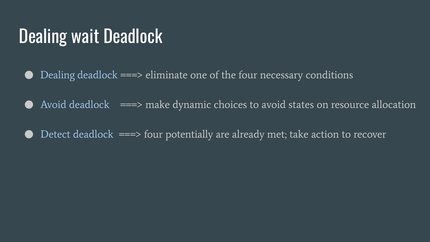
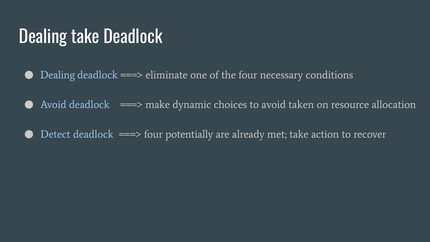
Dealing wait: wait -> take (85, 37)
states: states -> taken (301, 104)
